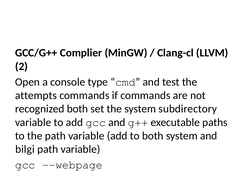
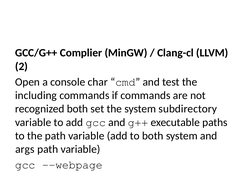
type: type -> char (98, 82)
attempts: attempts -> including (36, 95)
bilgi: bilgi -> args (25, 149)
